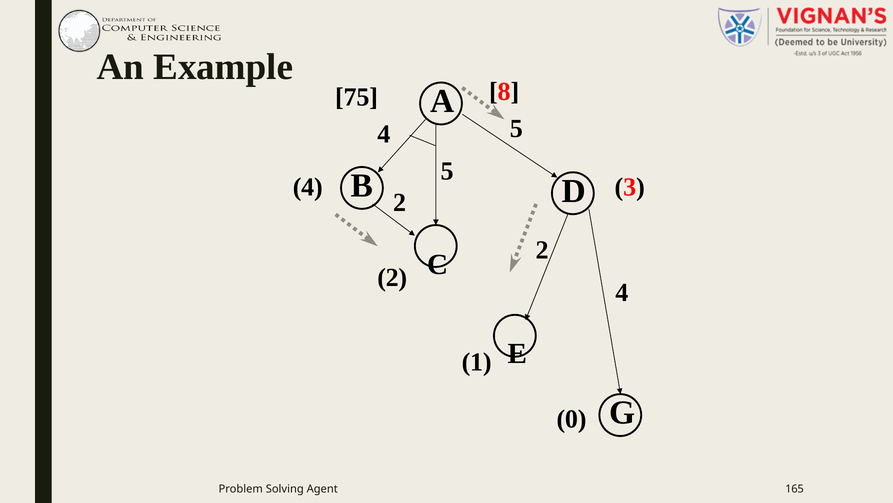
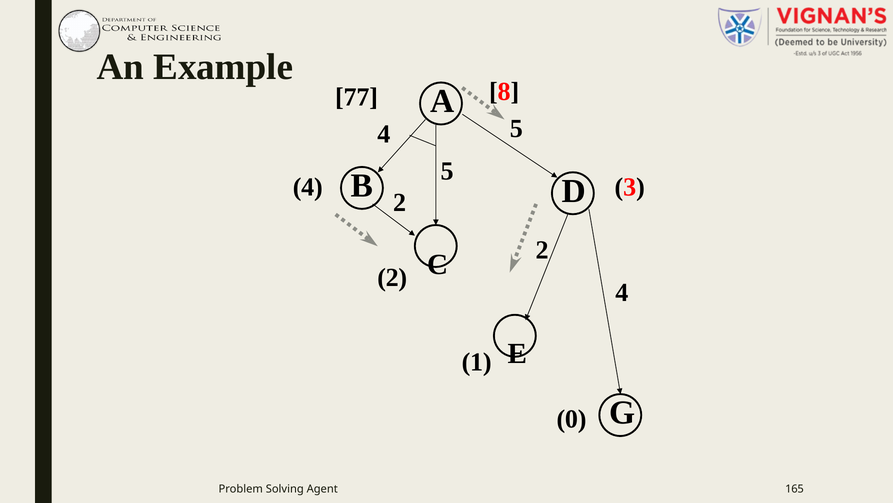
75: 75 -> 77 (357, 97)
